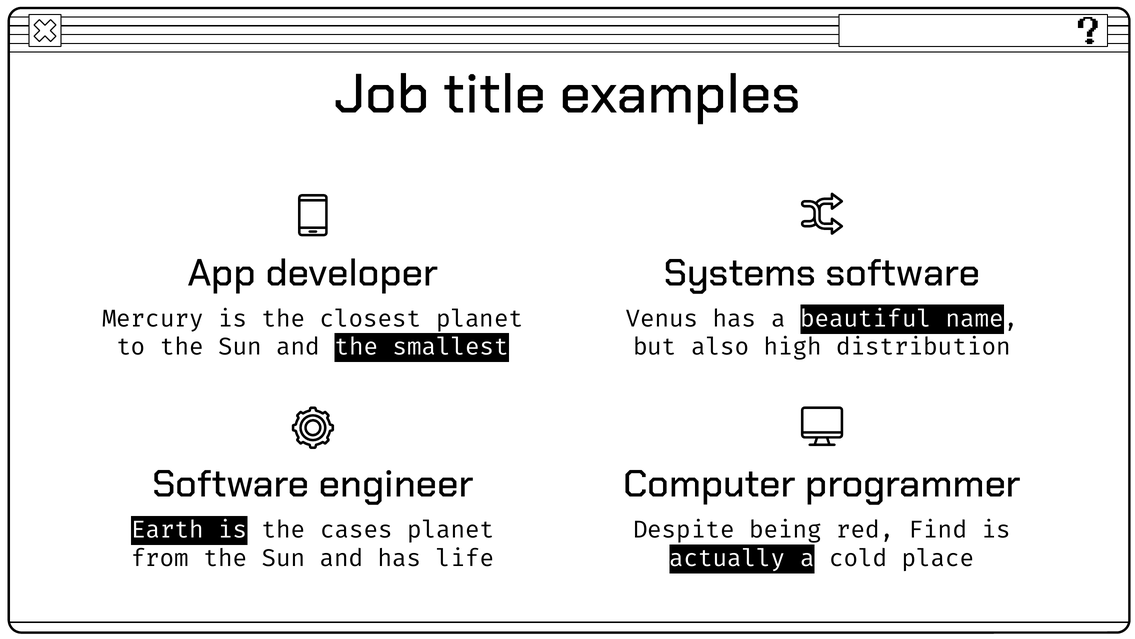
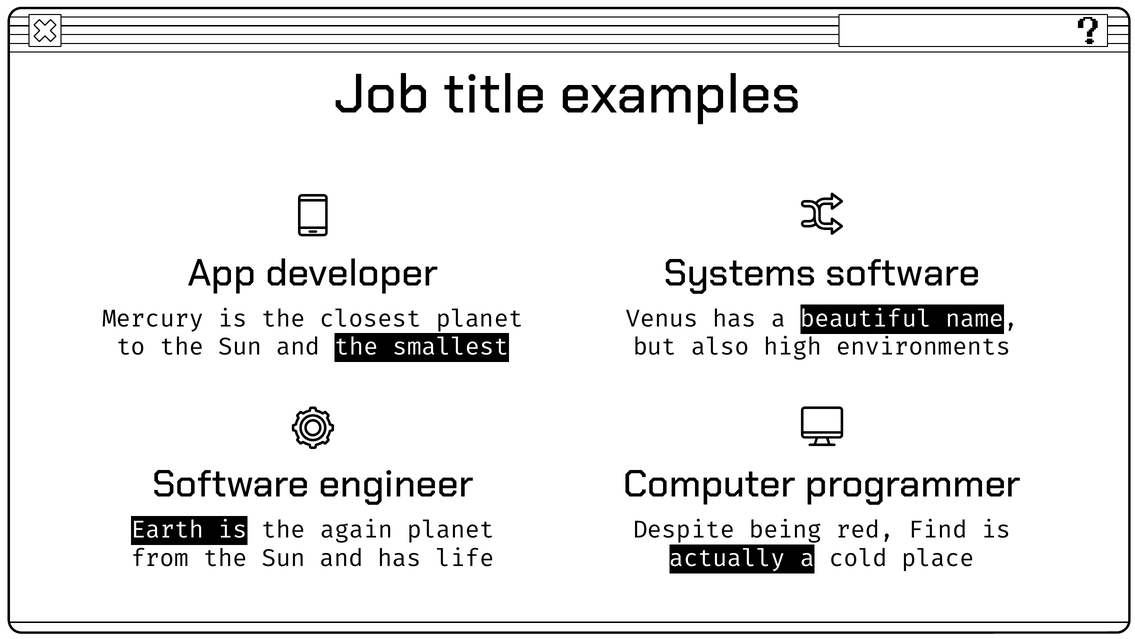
distribution: distribution -> environments (923, 347)
cases: cases -> again (356, 529)
